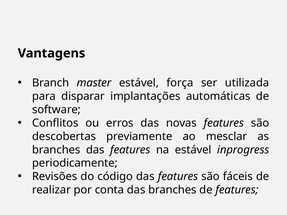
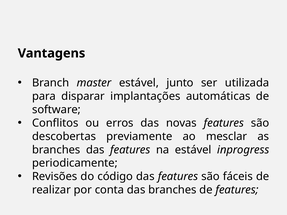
força: força -> junto (180, 83)
